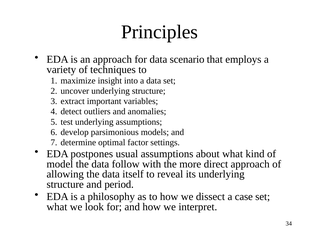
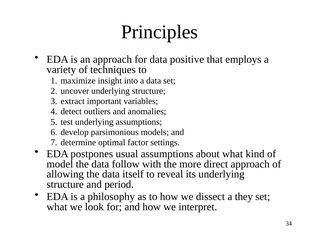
scenario: scenario -> positive (187, 59)
case: case -> they (244, 197)
